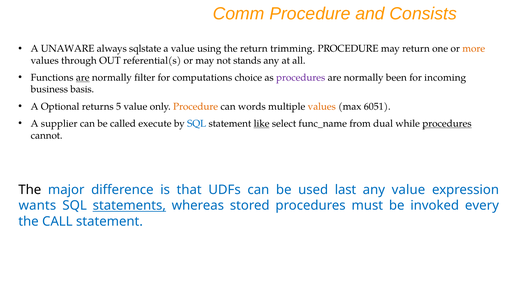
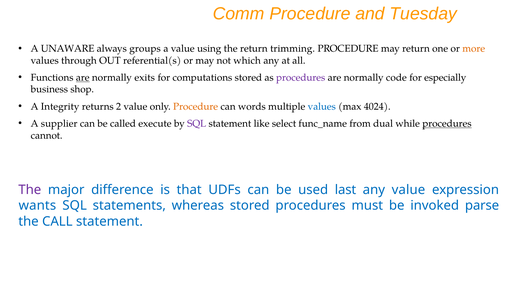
Consists: Consists -> Tuesday (423, 14)
sqlstate: sqlstate -> groups (145, 49)
stands: stands -> which (247, 61)
filter: filter -> exits (145, 78)
computations choice: choice -> stored (248, 78)
been: been -> code (396, 78)
incoming: incoming -> especially (445, 78)
basis: basis -> shop (82, 90)
Optional: Optional -> Integrity (60, 107)
5: 5 -> 2 (119, 107)
values colour: orange -> blue (322, 107)
6051: 6051 -> 4024 (377, 107)
SQL colour: blue -> purple (197, 124)
like underline: present -> none (262, 124)
The colour: black -> purple (30, 190)
statements underline: present -> none (129, 206)
every: every -> parse (482, 206)
